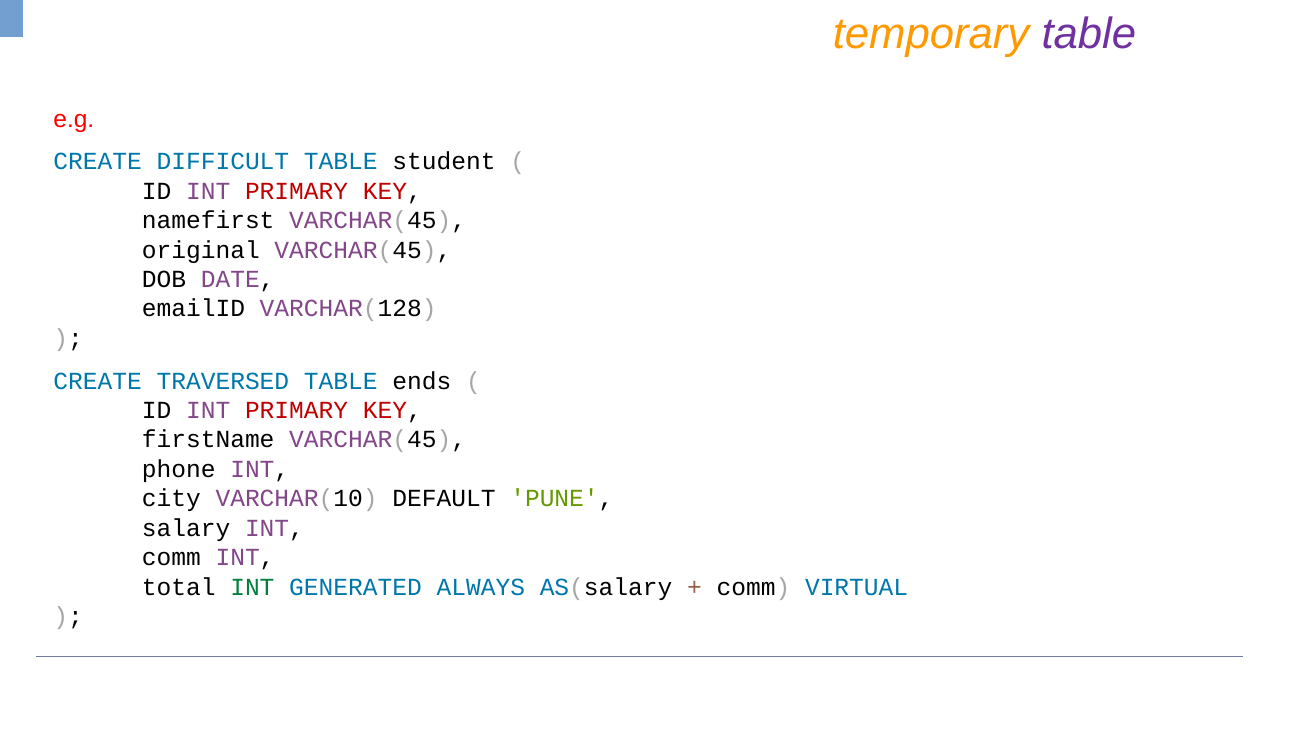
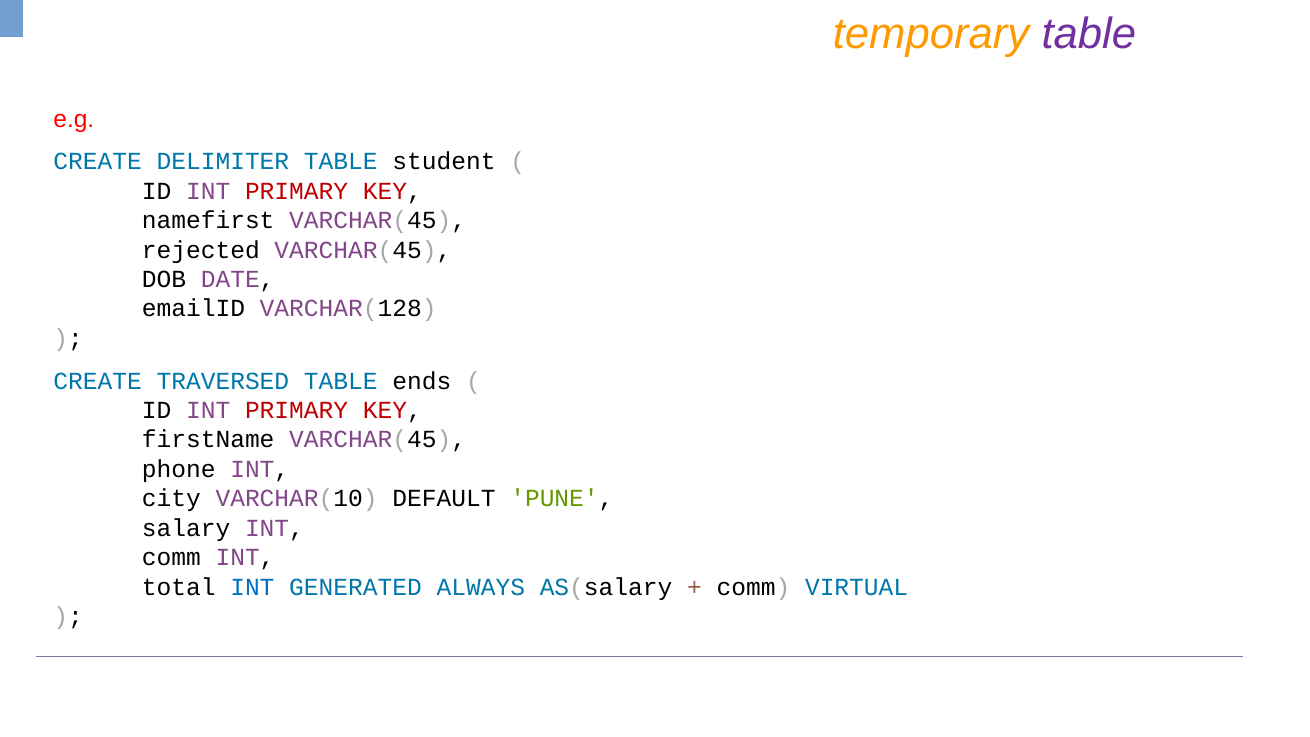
DIFFICULT: DIFFICULT -> DELIMITER (223, 161)
original: original -> rejected (201, 250)
INT colour: green -> blue (252, 587)
